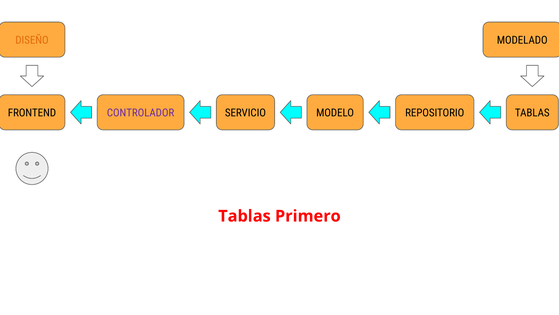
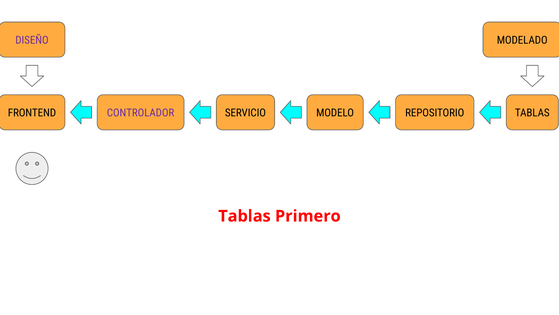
DISEÑO colour: orange -> purple (32, 40)
